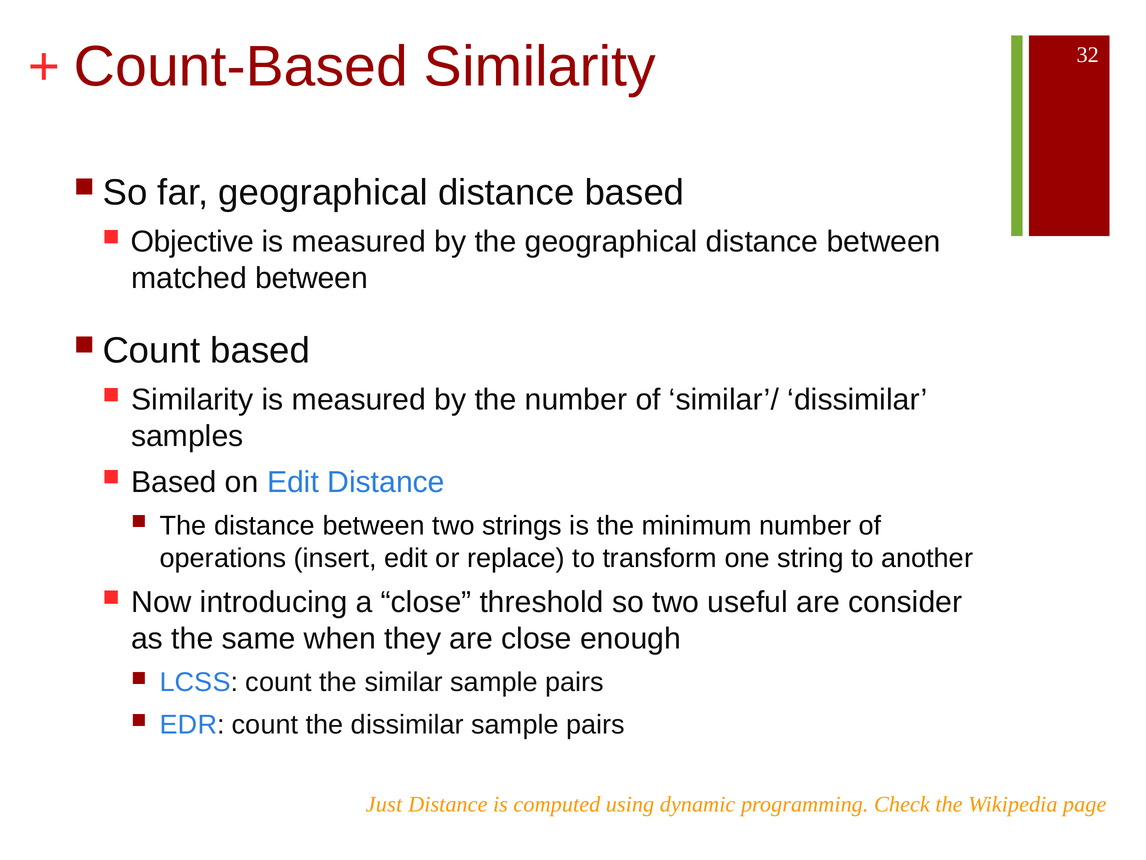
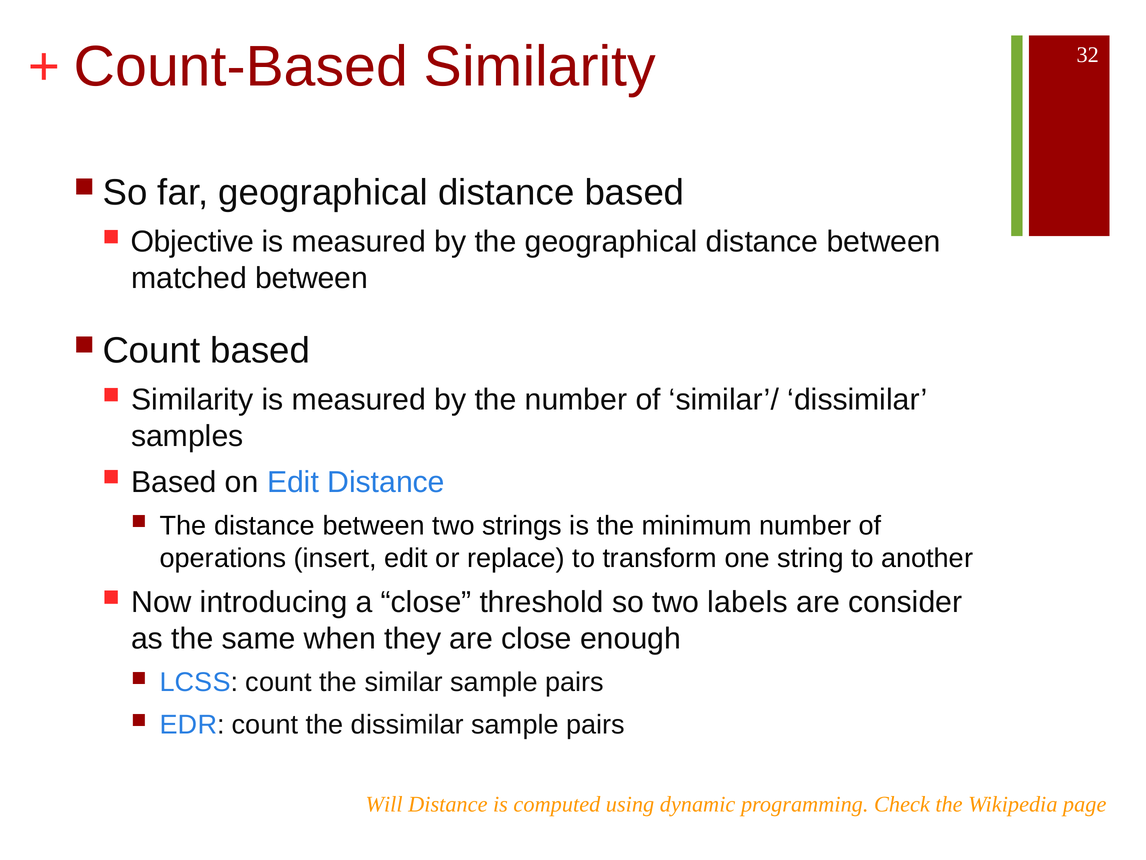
useful: useful -> labels (748, 602)
Just: Just -> Will (384, 804)
